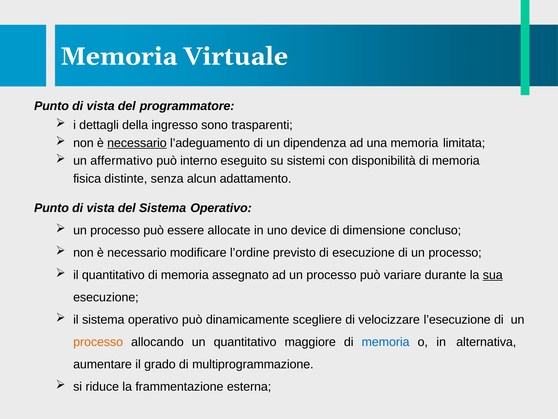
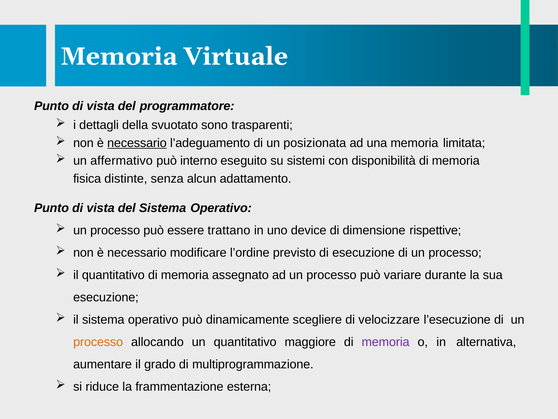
ingresso: ingresso -> svuotato (175, 125)
dipendenza: dipendenza -> posizionata (315, 143)
allocate: allocate -> trattano (229, 230)
concluso: concluso -> rispettive (435, 230)
sua underline: present -> none (493, 275)
memoria colour: blue -> purple (386, 342)
